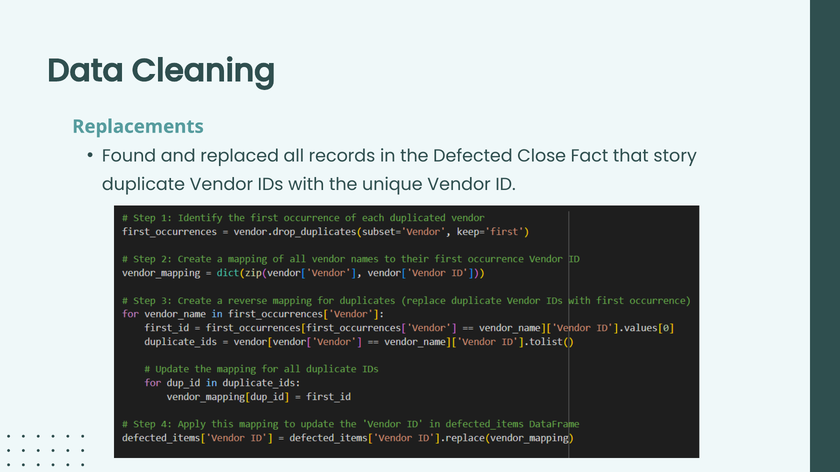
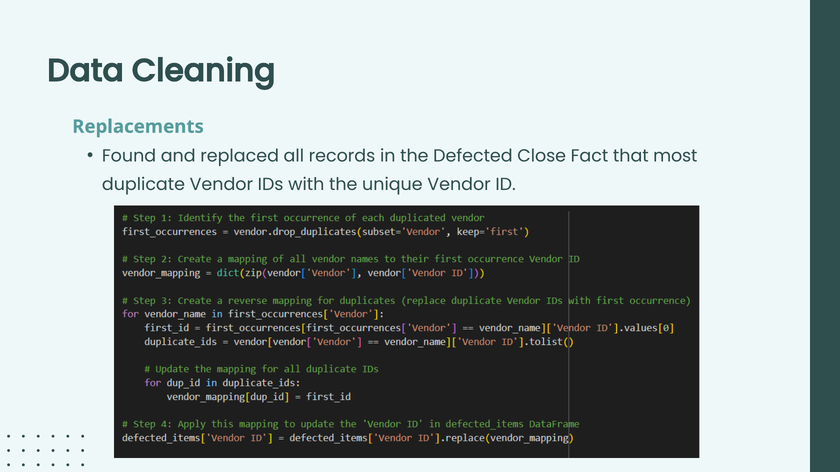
story: story -> most (675, 156)
